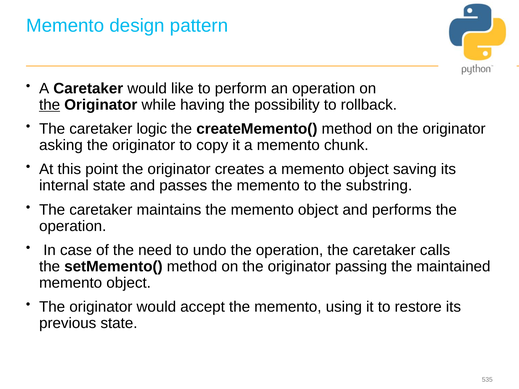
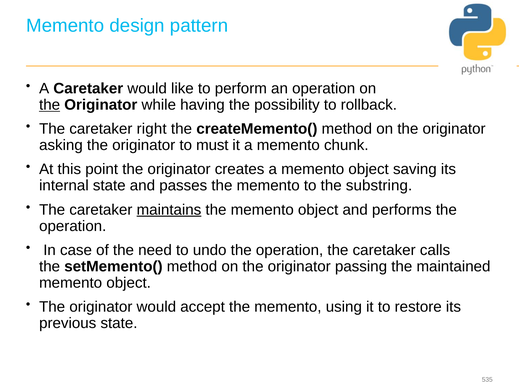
logic: logic -> right (152, 129)
copy: copy -> must (212, 145)
maintains underline: none -> present (169, 210)
